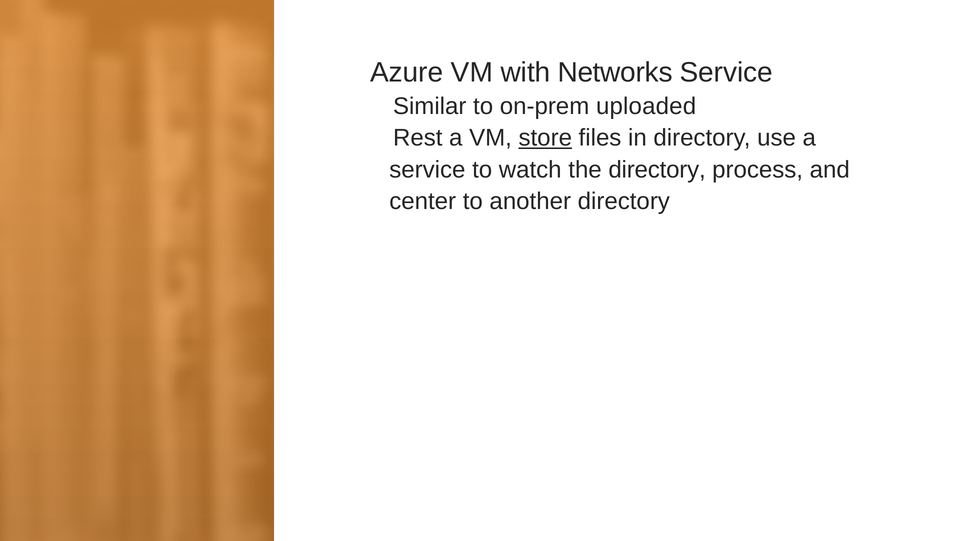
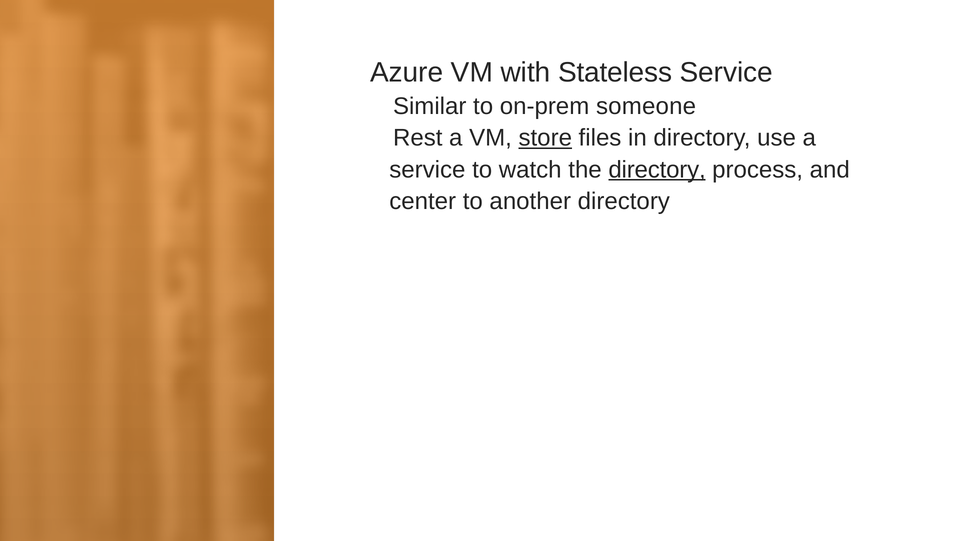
Networks: Networks -> Stateless (615, 72)
uploaded: uploaded -> someone (646, 106)
directory underline: none -> present (657, 170)
